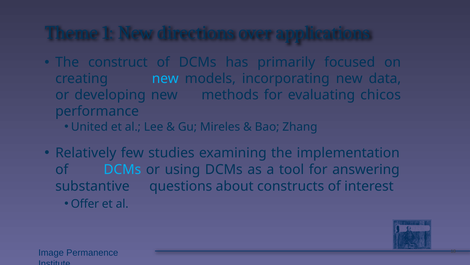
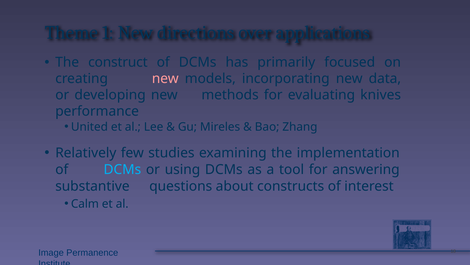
new colour: light blue -> pink (165, 78)
chicos: chicos -> knives (381, 95)
Offer: Offer -> Calm (85, 203)
